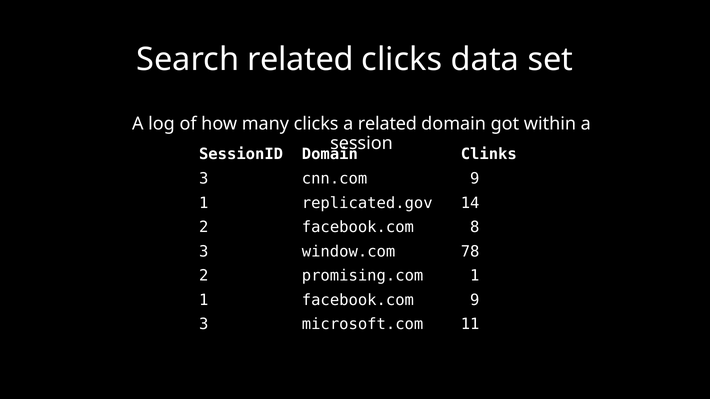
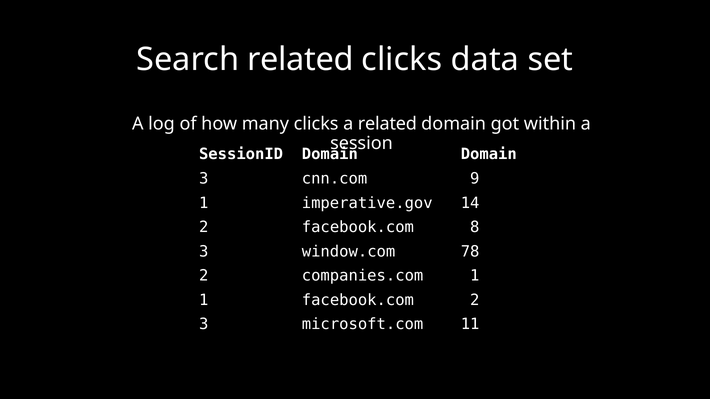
Domain Clinks: Clinks -> Domain (489, 154)
replicated.gov: replicated.gov -> imperative.gov (367, 203)
promising.com: promising.com -> companies.com (363, 276)
facebook.com 9: 9 -> 2 (475, 300)
